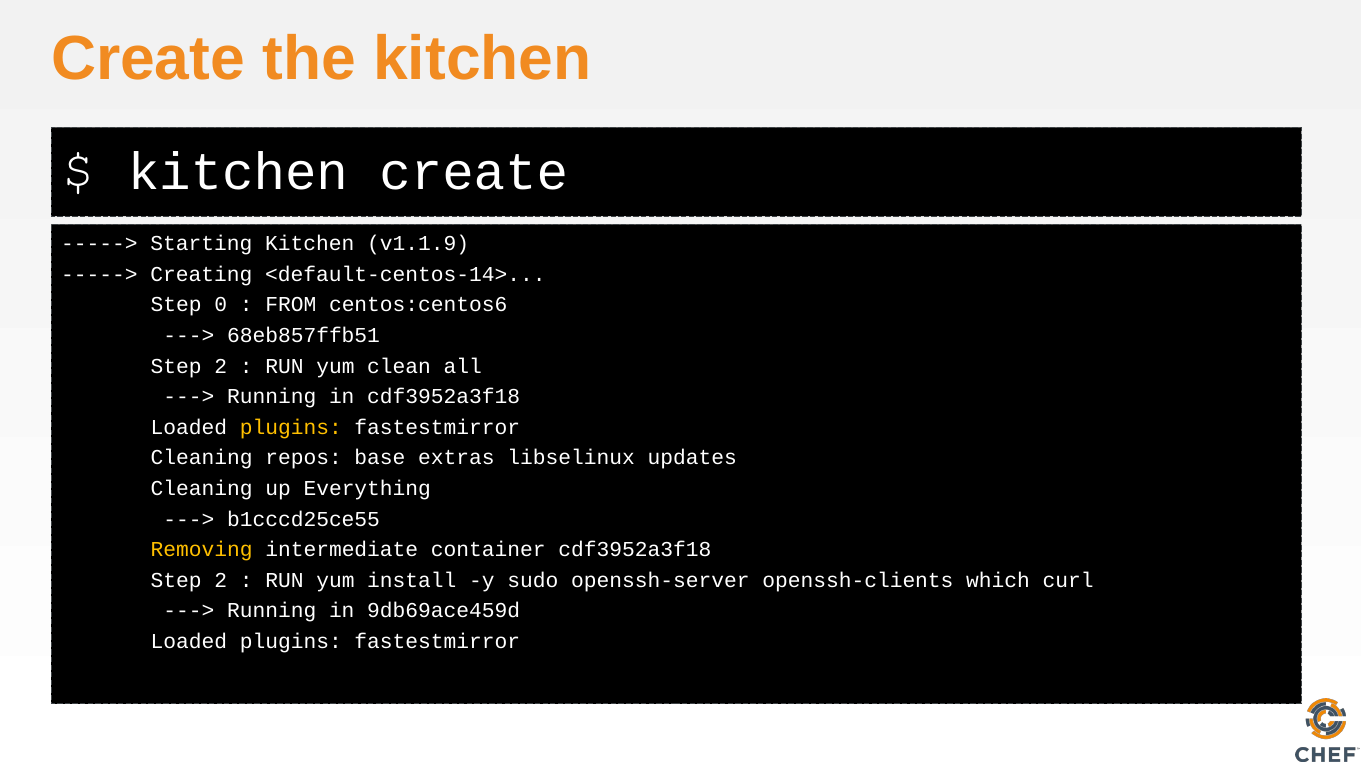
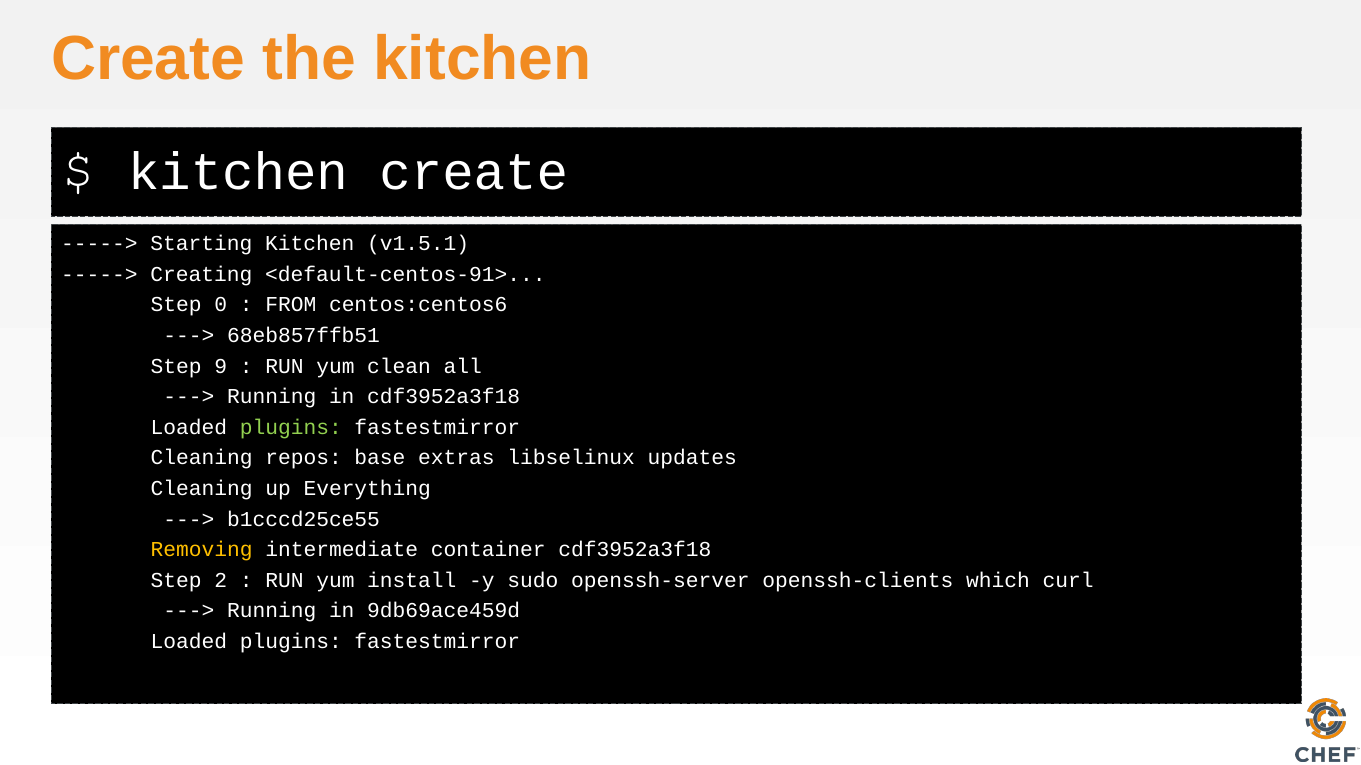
v1.1.9: v1.1.9 -> v1.5.1 (418, 244)
<default-centos-14>: <default-centos-14> -> <default-centos-91> (405, 275)
2: 2 -> 9 (221, 366)
plugins colour: yellow -> light green (291, 428)
